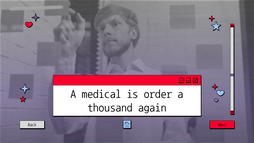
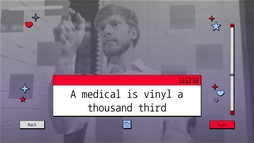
order: order -> vinyl (158, 94)
again: again -> third (152, 107)
